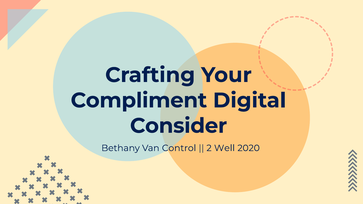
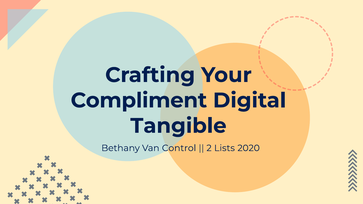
Consider: Consider -> Tangible (178, 126)
Well: Well -> Lists (224, 148)
